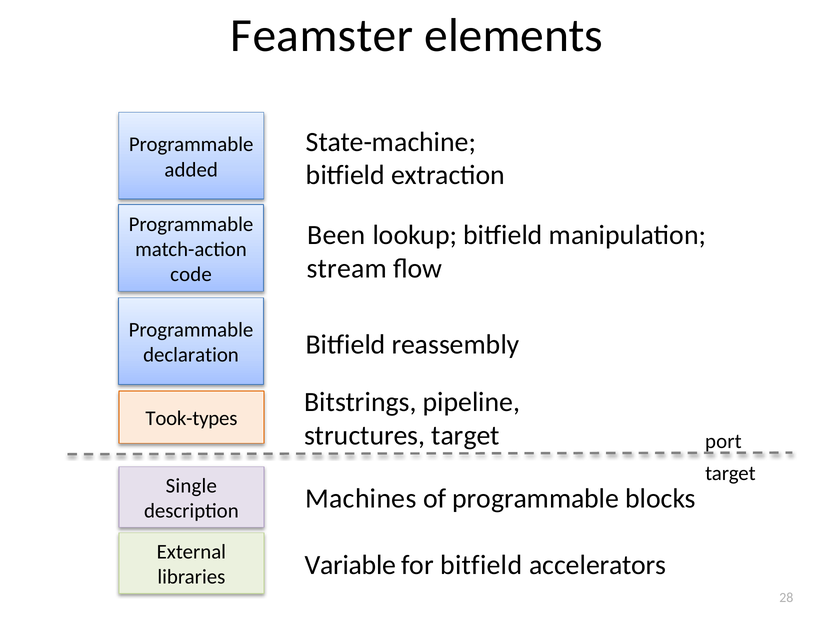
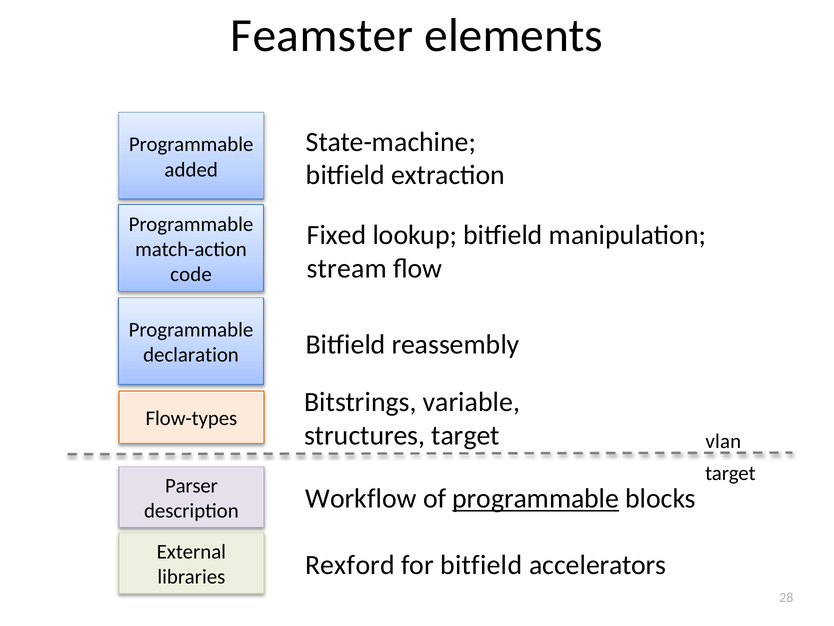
Been: Been -> Fixed (337, 235)
pipeline: pipeline -> variable (471, 402)
Took-types: Took-types -> Flow-types (191, 418)
port: port -> vlan (723, 441)
Single: Single -> Parser (191, 486)
Machines: Machines -> Workflow (361, 498)
programmable underline: none -> present (536, 498)
Variable: Variable -> Rexford (350, 565)
